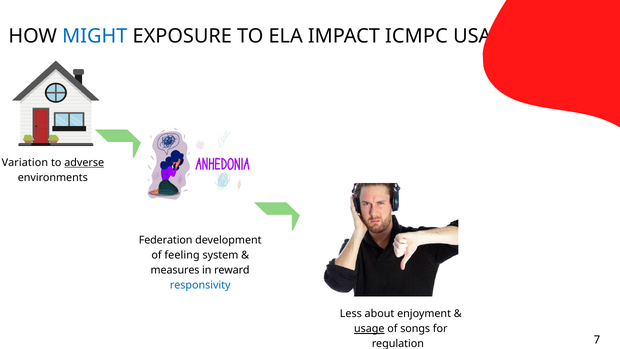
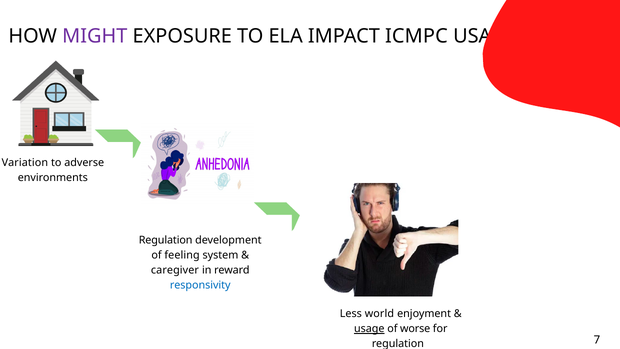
MIGHT colour: blue -> purple (95, 36)
adverse underline: present -> none (84, 163)
Federation: Federation -> Regulation (166, 240)
measures: measures -> caregiver (175, 270)
about: about -> world (379, 314)
songs: songs -> worse (415, 329)
